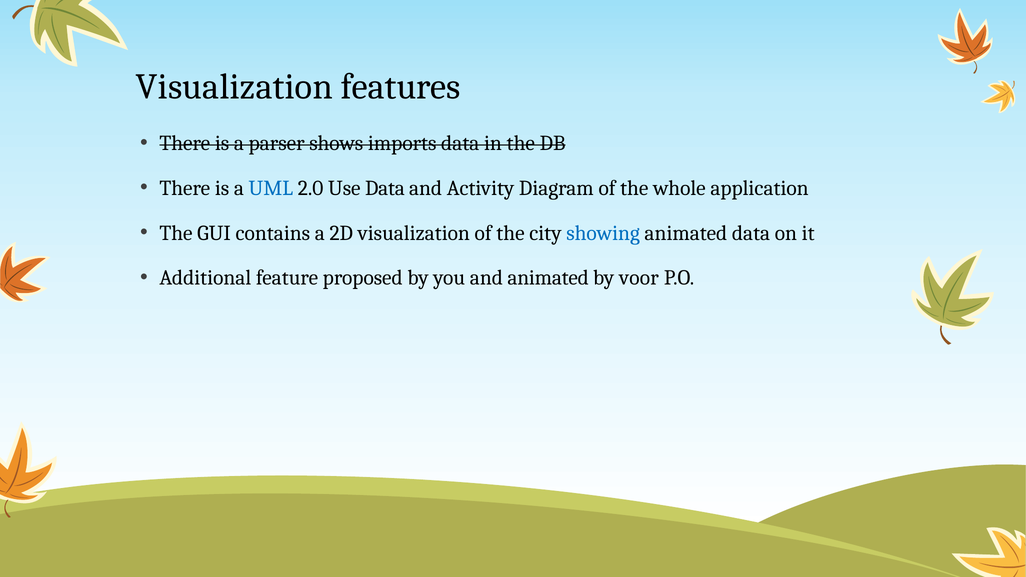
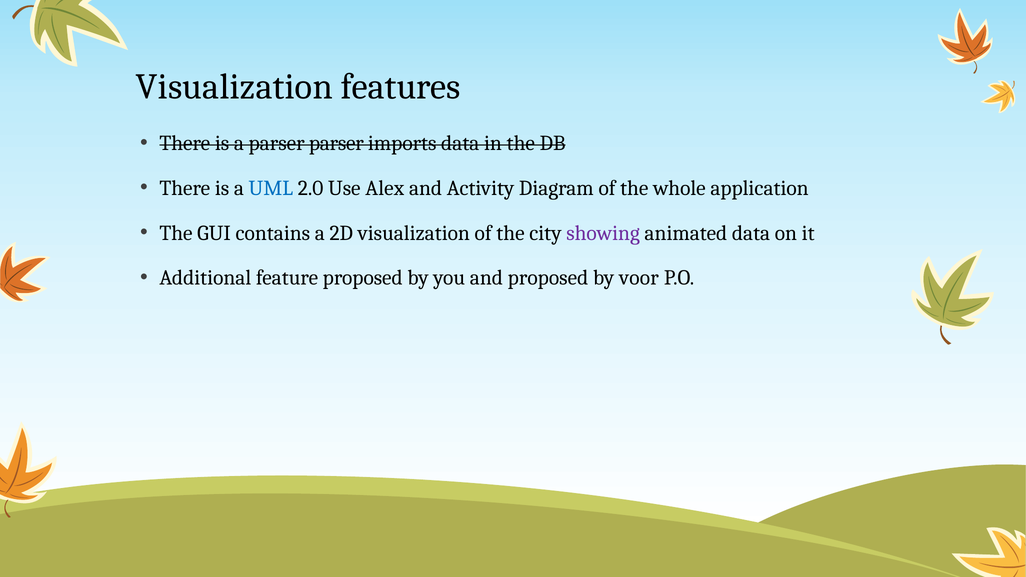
parser shows: shows -> parser (336, 143)
Use Data: Data -> Alex (385, 188)
showing colour: blue -> purple (603, 233)
and animated: animated -> proposed (548, 278)
